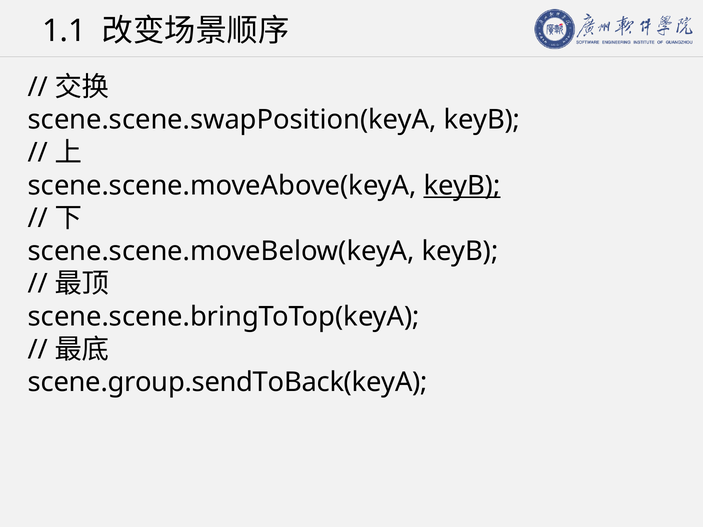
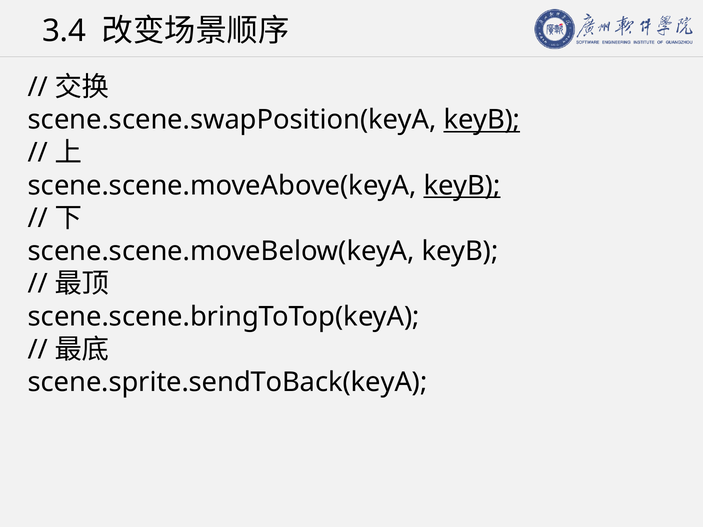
1.1: 1.1 -> 3.4 (64, 31)
keyB underline: none -> present (482, 120)
scene.group.sendToBack(keyA: scene.group.sendToBack(keyA -> scene.sprite.sendToBack(keyA (228, 383)
